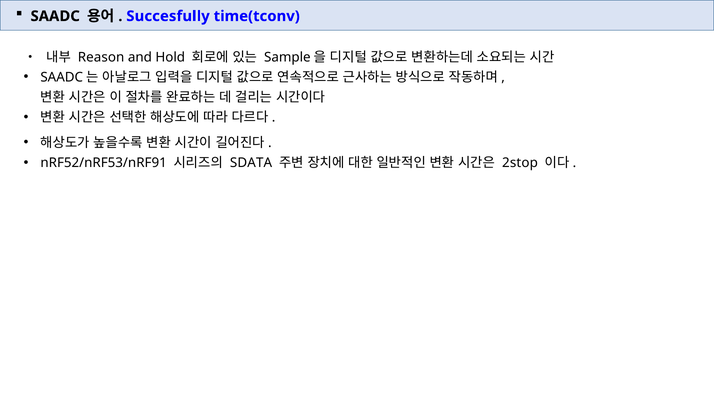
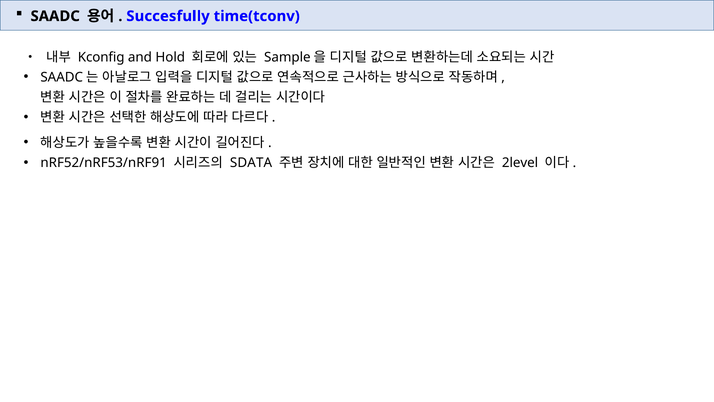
Reason: Reason -> Kconfig (101, 57)
2stop: 2stop -> 2level (520, 163)
